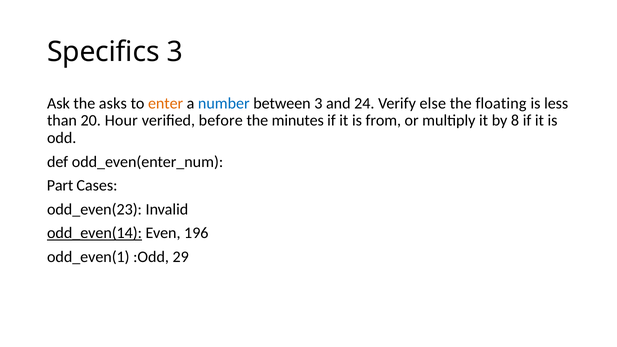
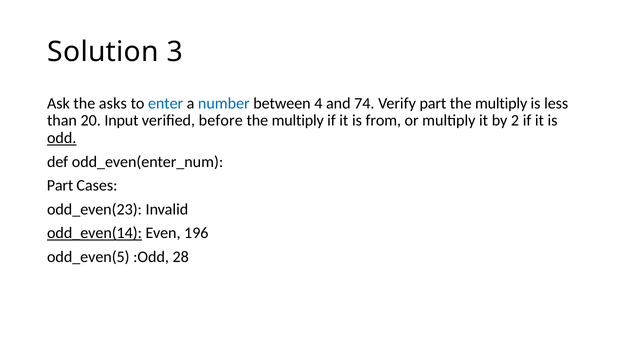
Specifics: Specifics -> Solution (103, 52)
enter colour: orange -> blue (166, 103)
between 3: 3 -> 4 (318, 103)
24: 24 -> 74 (364, 103)
Verify else: else -> part (433, 103)
floating: floating -> multiply (501, 103)
Hour: Hour -> Input (121, 121)
minutes: minutes -> multiply (298, 121)
8: 8 -> 2 (515, 121)
odd underline: none -> present (62, 138)
odd_even(1: odd_even(1 -> odd_even(5 (88, 257)
29: 29 -> 28 (181, 257)
